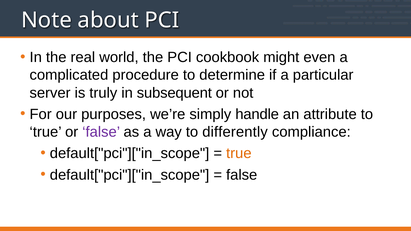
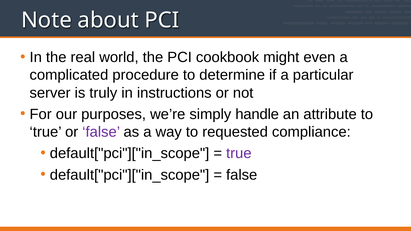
subsequent: subsequent -> instructions (174, 93)
differently: differently -> requested (235, 132)
true colour: orange -> purple (239, 154)
